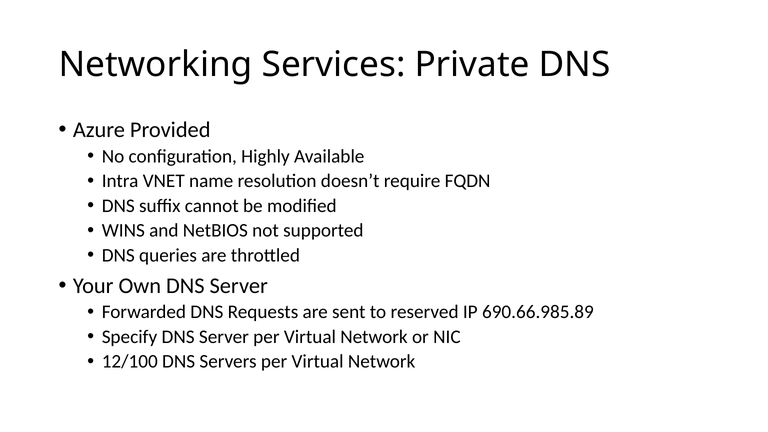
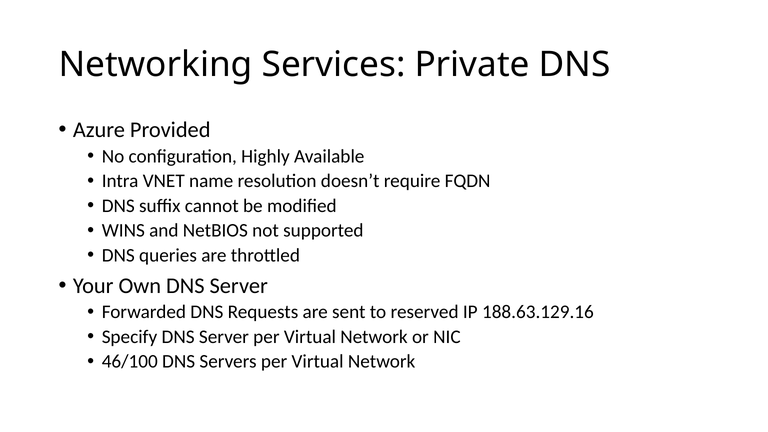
690.66.985.89: 690.66.985.89 -> 188.63.129.16 (538, 312)
12/100: 12/100 -> 46/100 (130, 362)
